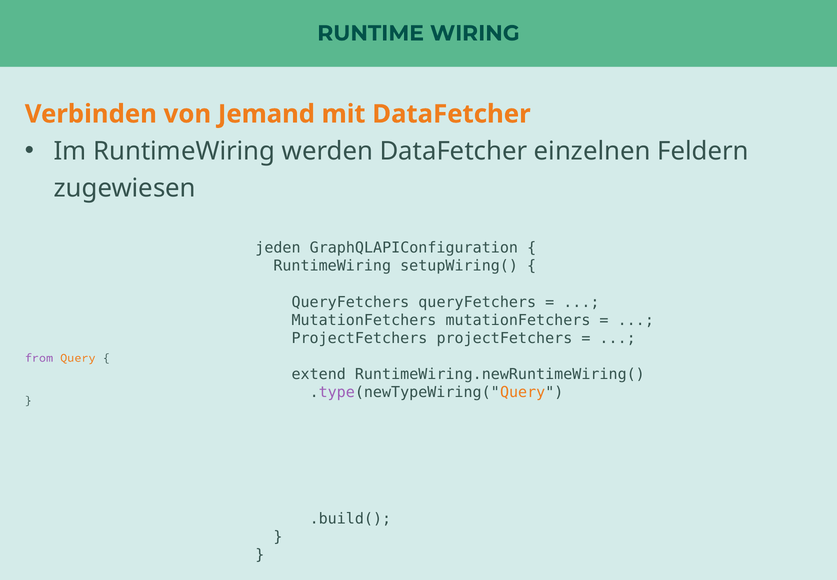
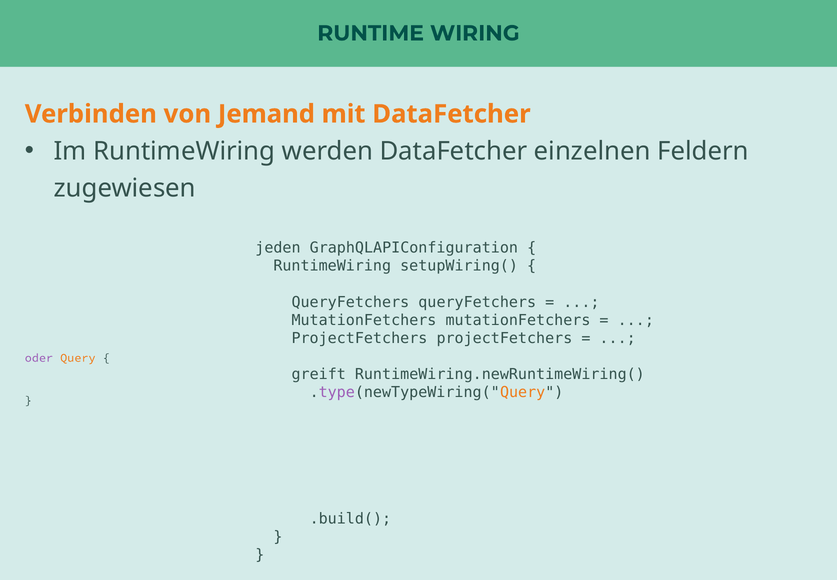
from: from -> oder (39, 357)
extend: extend -> greift (319, 374)
